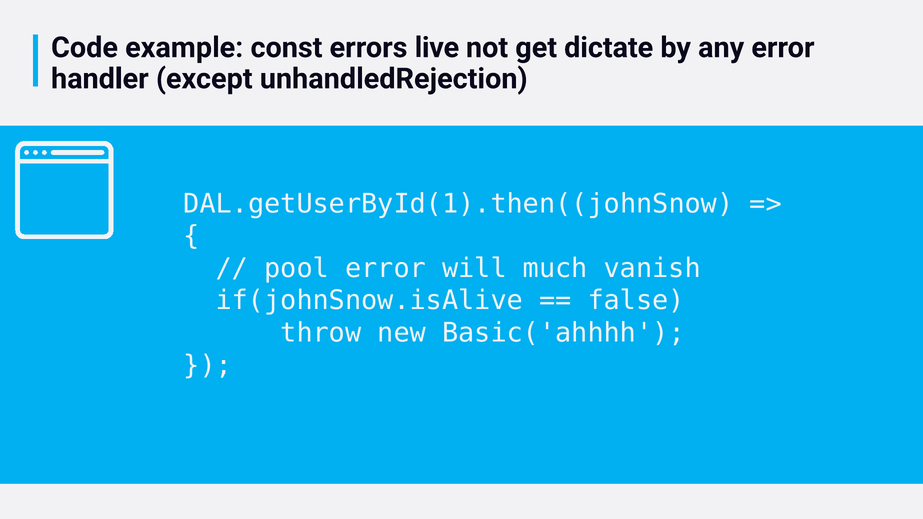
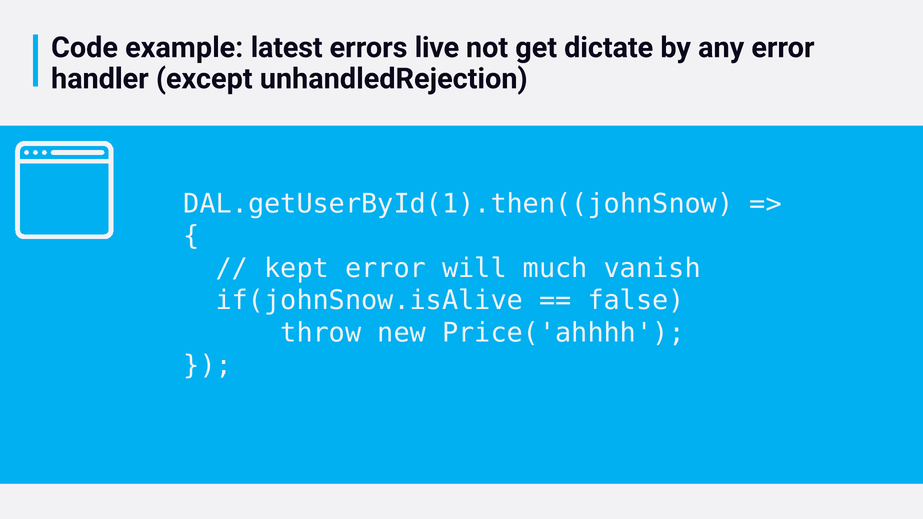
const: const -> latest (287, 48)
pool: pool -> kept (297, 268)
Basic('ahhhh: Basic('ahhhh -> Price('ahhhh (563, 333)
